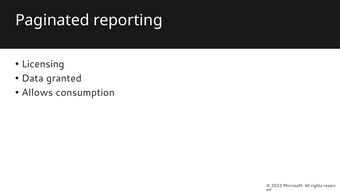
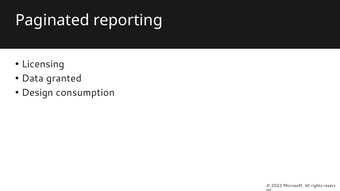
Allows: Allows -> Design (37, 93)
